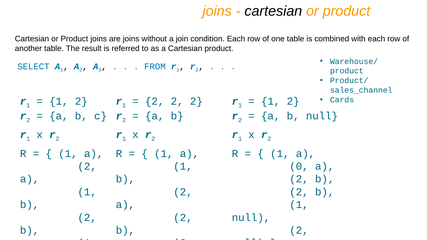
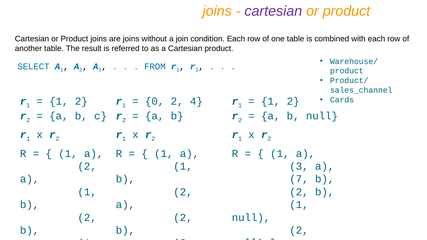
cartesian colour: black -> purple (273, 11)
2: 2 -> 0 (155, 101)
2: 2 -> 4 (196, 101)
0: 0 -> 3 (299, 166)
2: 2 -> 7 (299, 179)
